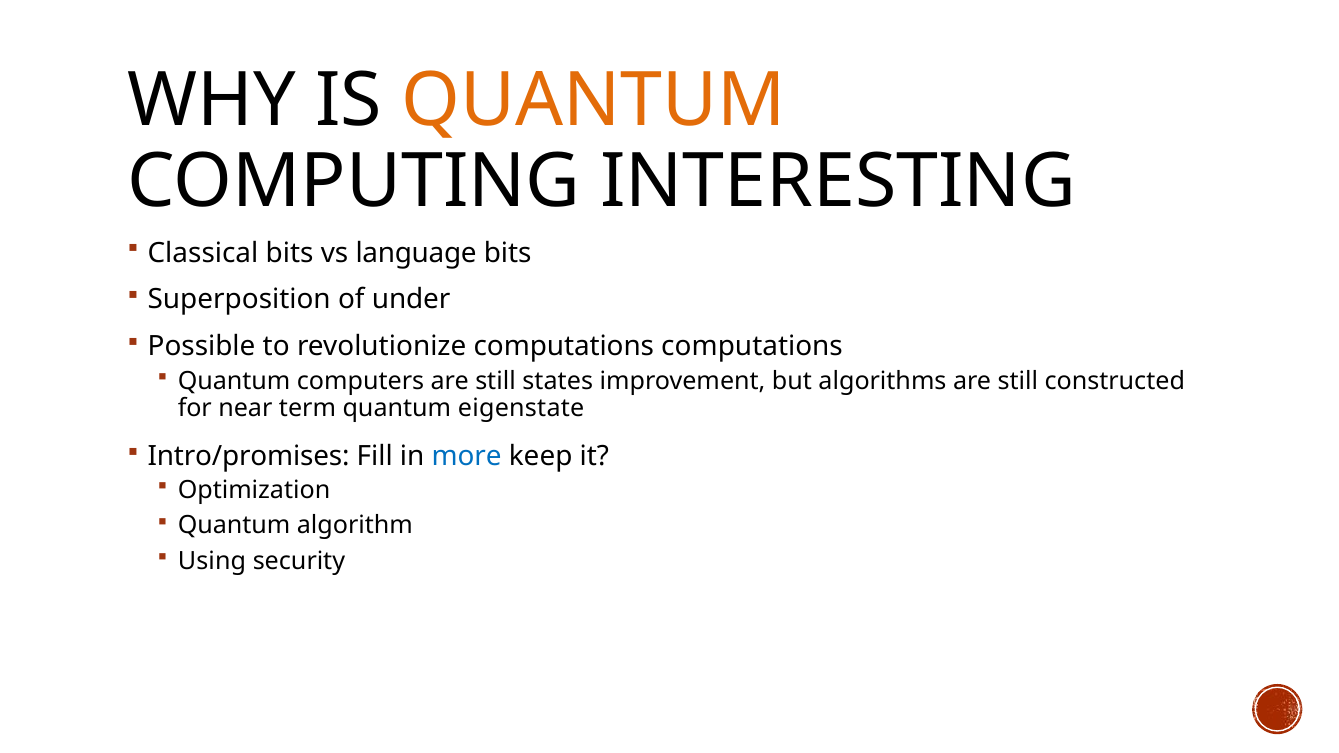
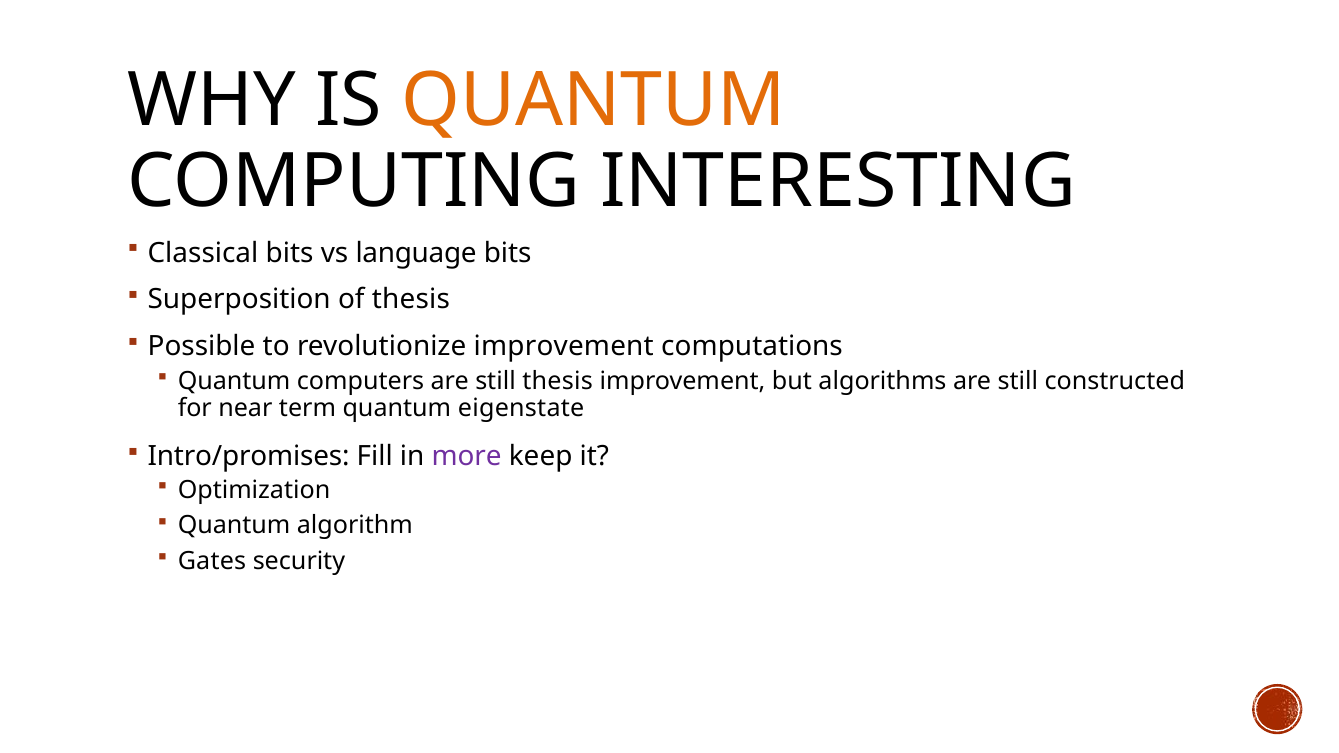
of under: under -> thesis (411, 300)
revolutionize computations: computations -> improvement (564, 347)
still states: states -> thesis (558, 381)
more colour: blue -> purple (467, 456)
Using: Using -> Gates (212, 561)
